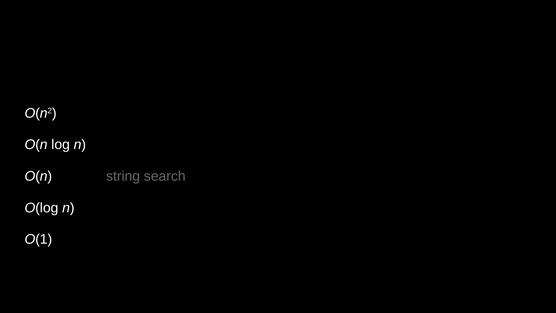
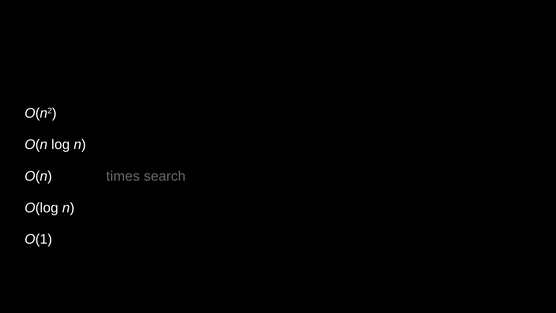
string: string -> times (123, 176)
